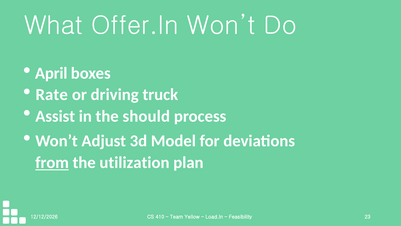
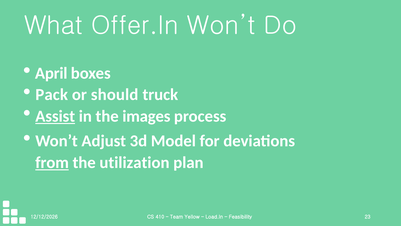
Rate: Rate -> Pack (52, 95)
driving: driving -> should (115, 95)
Assist underline: none -> present (55, 116)
should: should -> images (146, 116)
